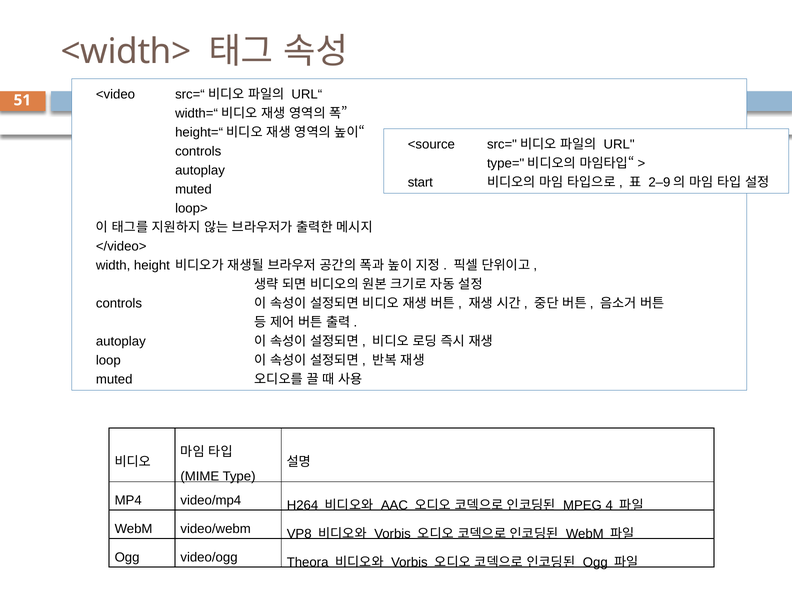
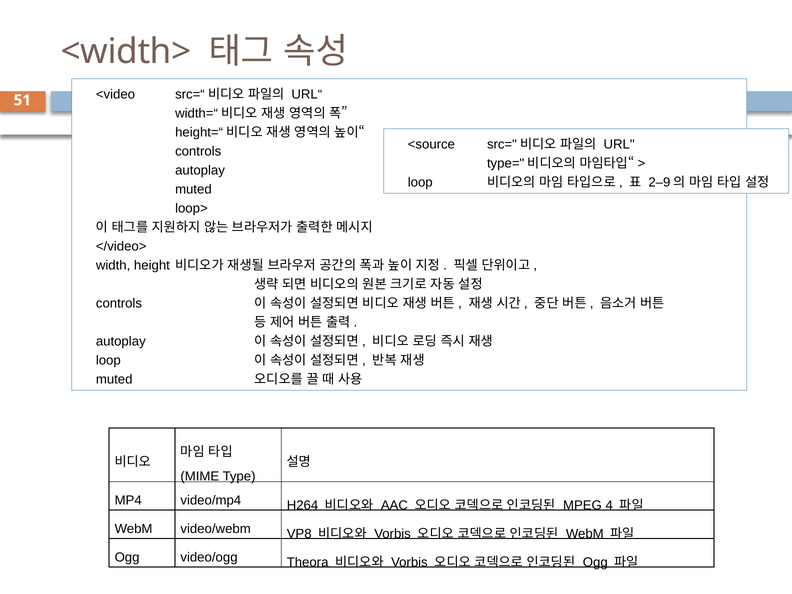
start: start -> loop (420, 182)
